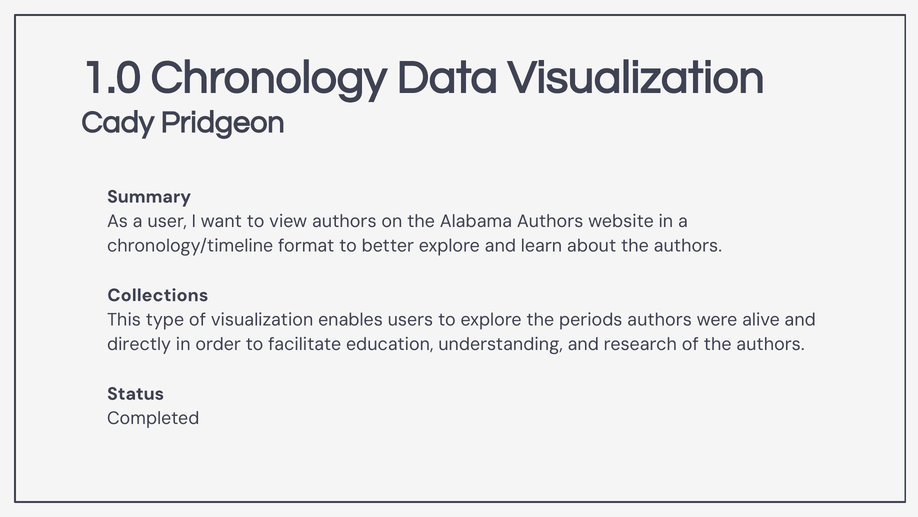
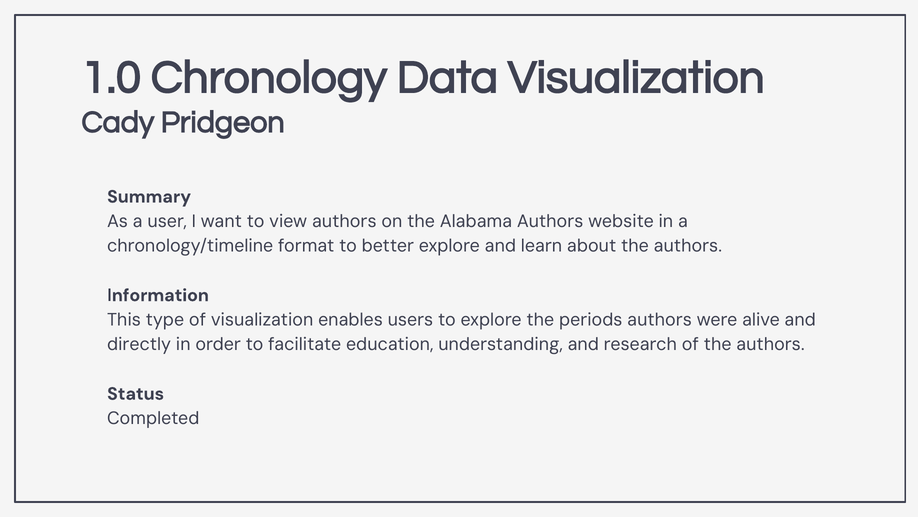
Collections: Collections -> Information (158, 295)
